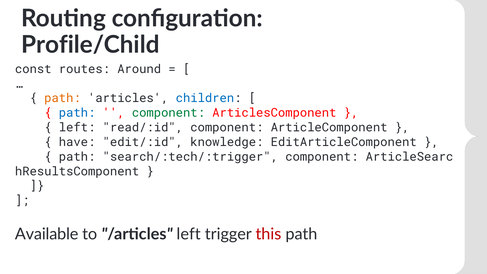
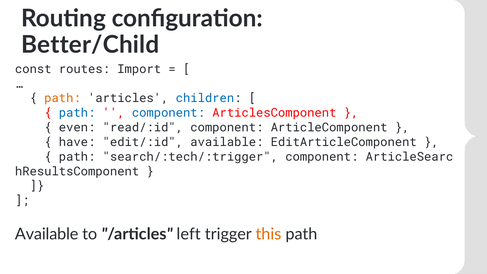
Profile/Child: Profile/Child -> Better/Child (90, 45)
Around: Around -> Import (139, 69)
component colour: green -> blue (168, 113)
left: left -> even (77, 127)
edit/:id knowledge: knowledge -> available (227, 142)
this colour: red -> orange (268, 234)
